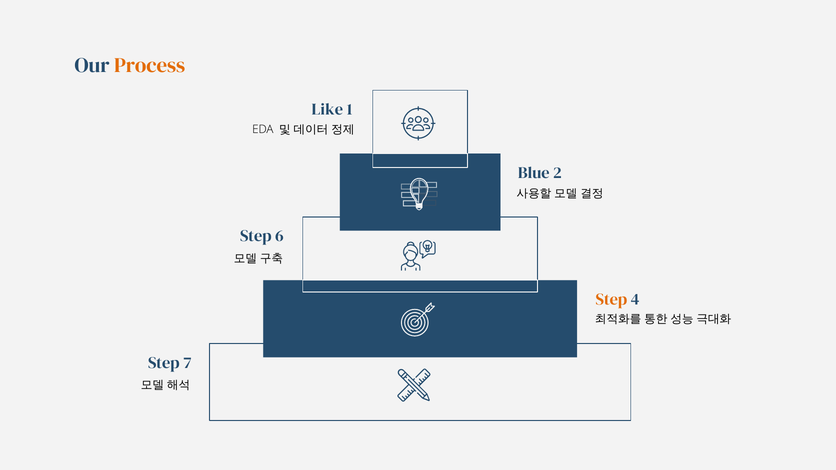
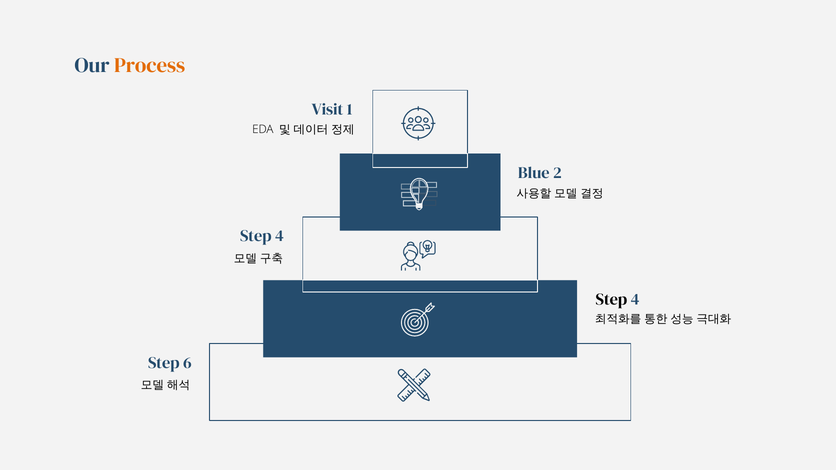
Like: Like -> Visit (327, 110)
6: 6 -> 4 (279, 236)
Step colour: orange -> black (611, 300)
7: 7 -> 6 (187, 363)
